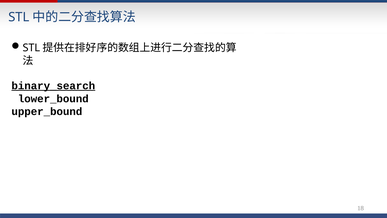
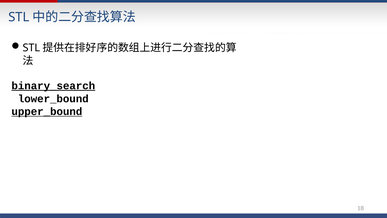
upper_bound underline: none -> present (47, 111)
